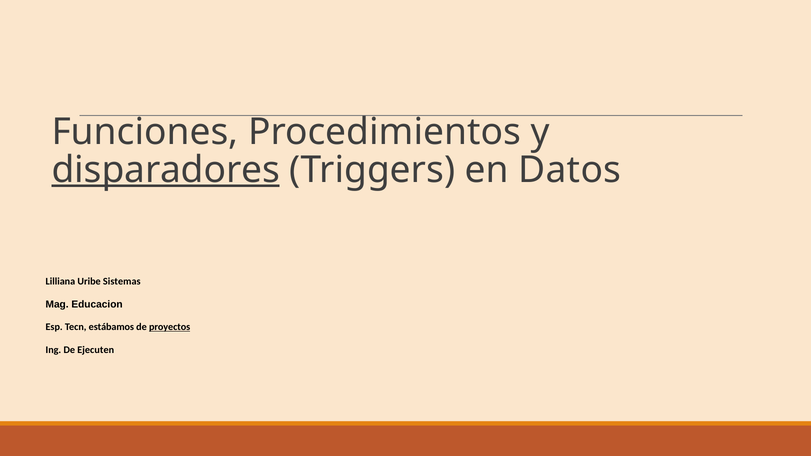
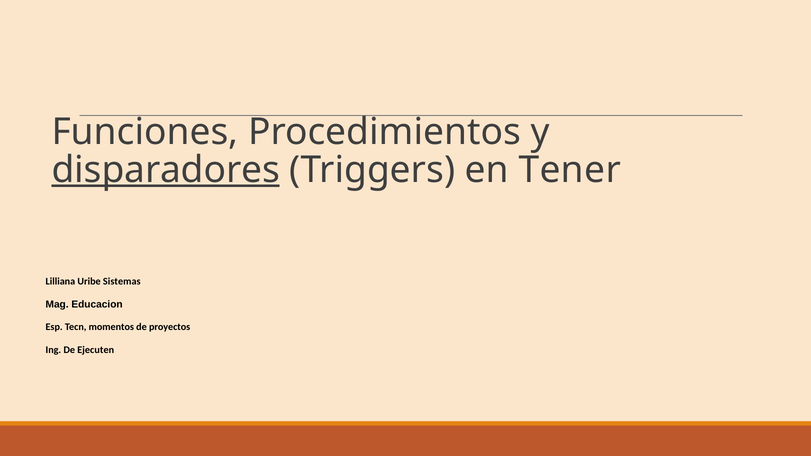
Datos: Datos -> Tener (570, 170)
estábamos: estábamos -> momentos (111, 327)
proyectos underline: present -> none (170, 327)
